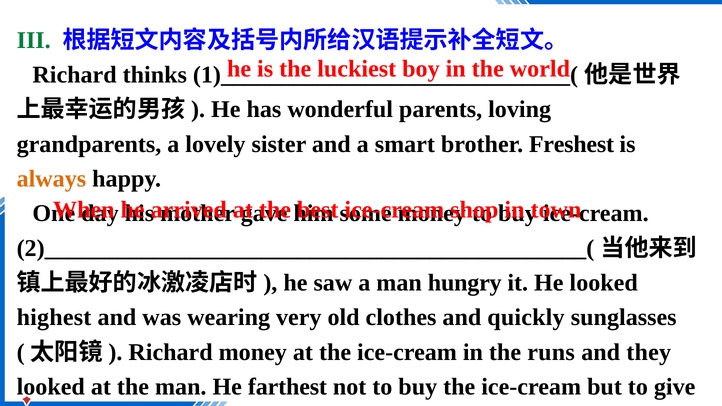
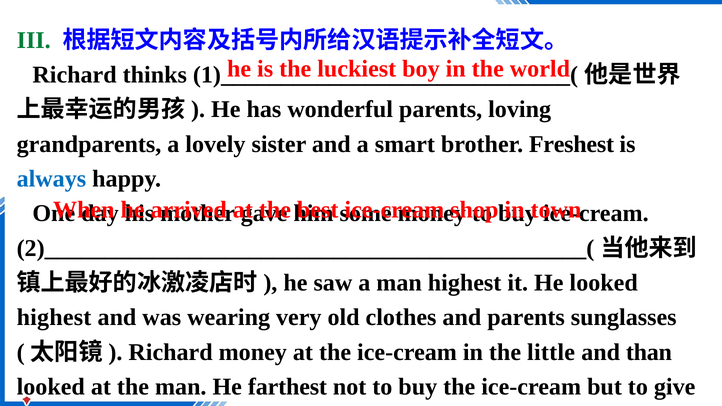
always colour: orange -> blue (51, 179)
man hungry: hungry -> highest (465, 283)
and quickly: quickly -> parents (526, 318)
runs: runs -> little (551, 352)
they: they -> than (649, 352)
